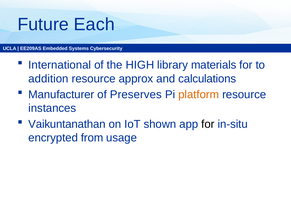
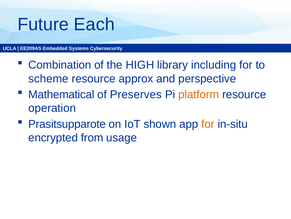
International: International -> Combination (60, 65)
materials: materials -> including (214, 65)
addition: addition -> scheme (48, 78)
calculations: calculations -> perspective (207, 78)
Manufacturer: Manufacturer -> Mathematical (61, 94)
instances: instances -> operation (52, 108)
Vaikuntanathan: Vaikuntanathan -> Prasitsupparote (67, 124)
for colour: black -> orange (208, 124)
